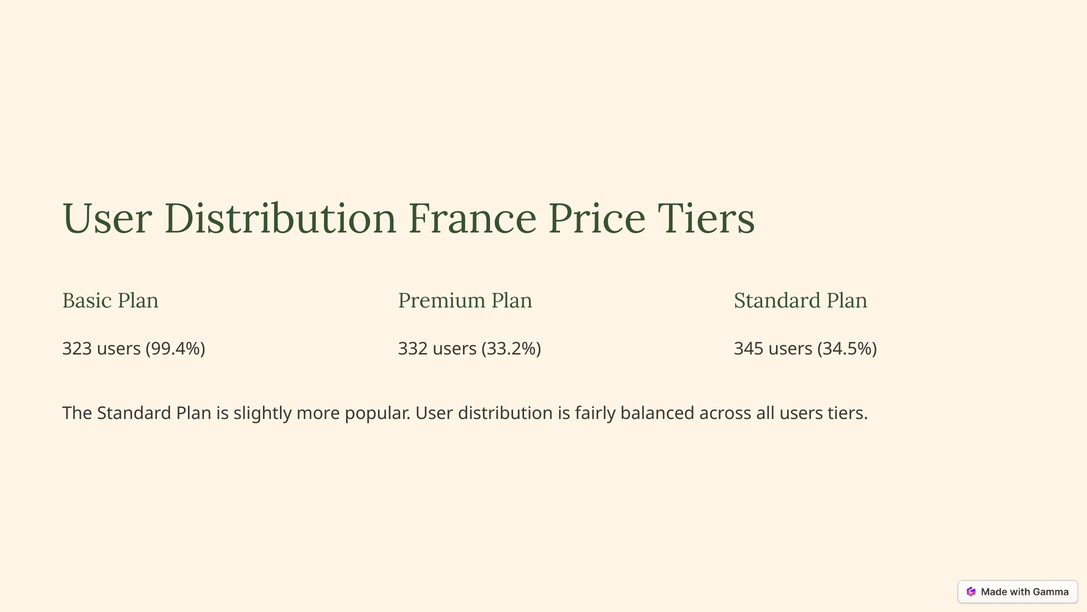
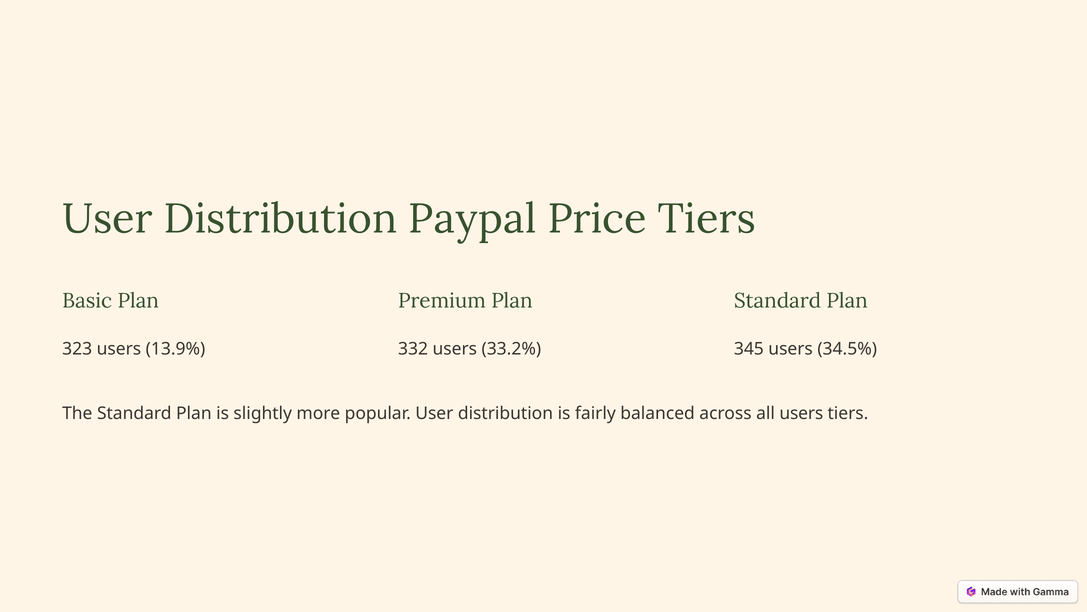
France: France -> Paypal (472, 219)
99.4%: 99.4% -> 13.9% (176, 349)
